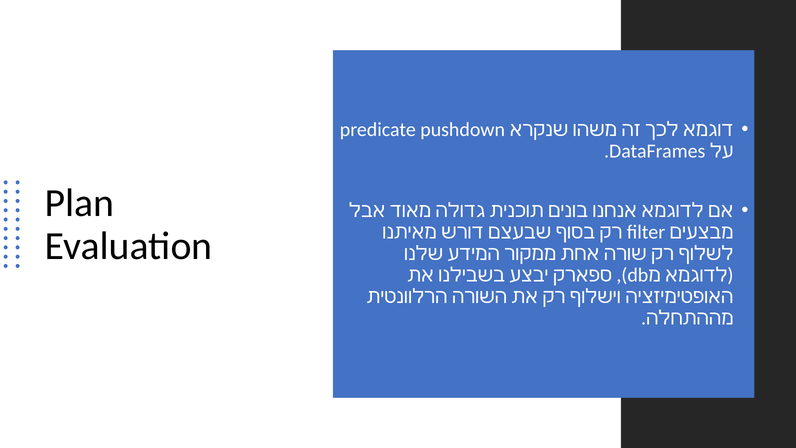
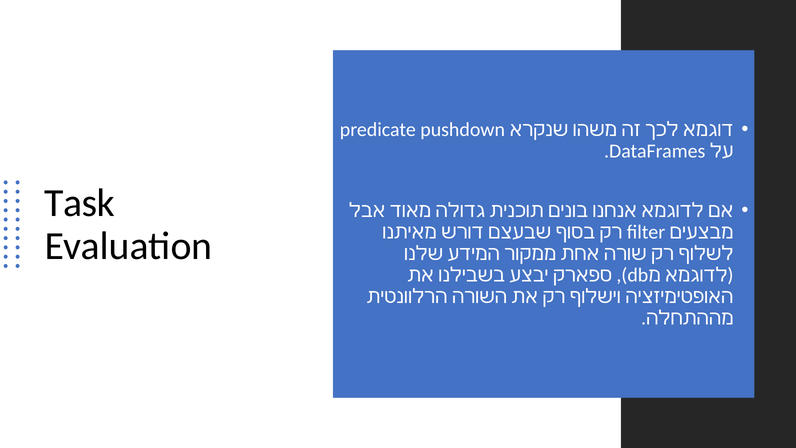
Plan: Plan -> Task (80, 203)
